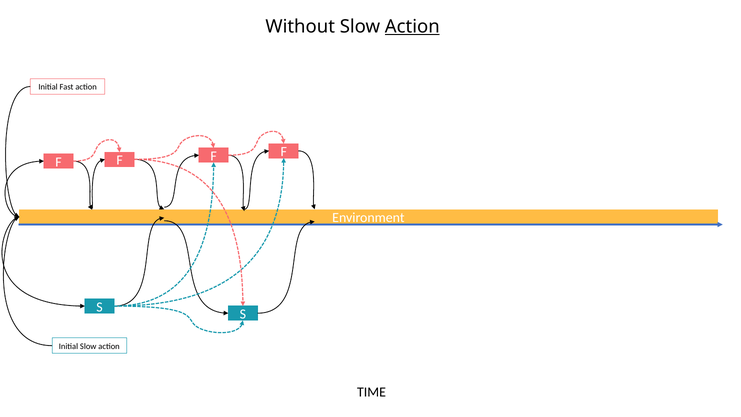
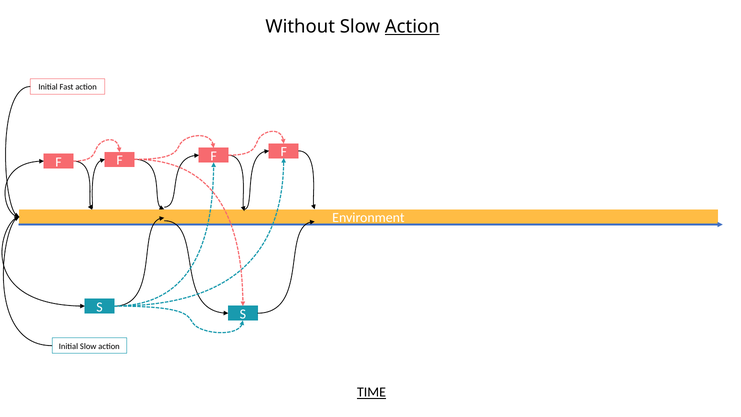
TIME underline: none -> present (371, 392)
